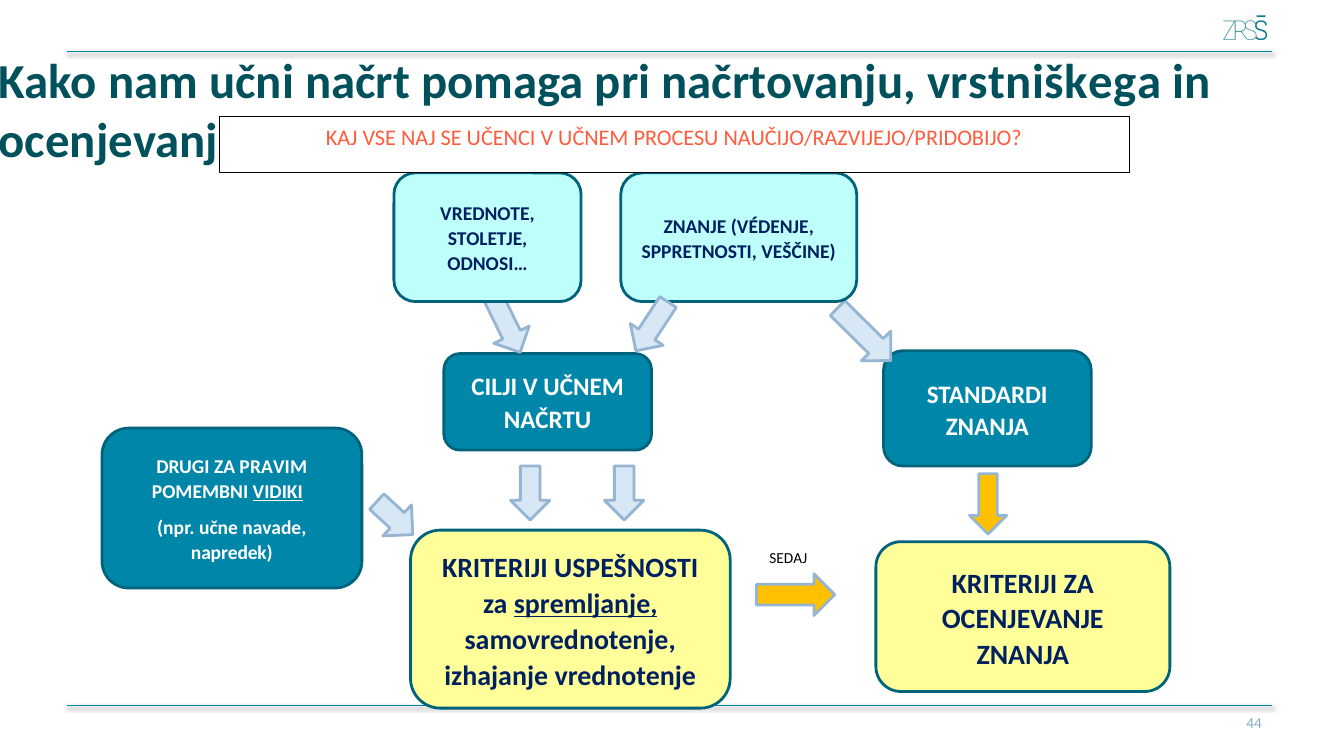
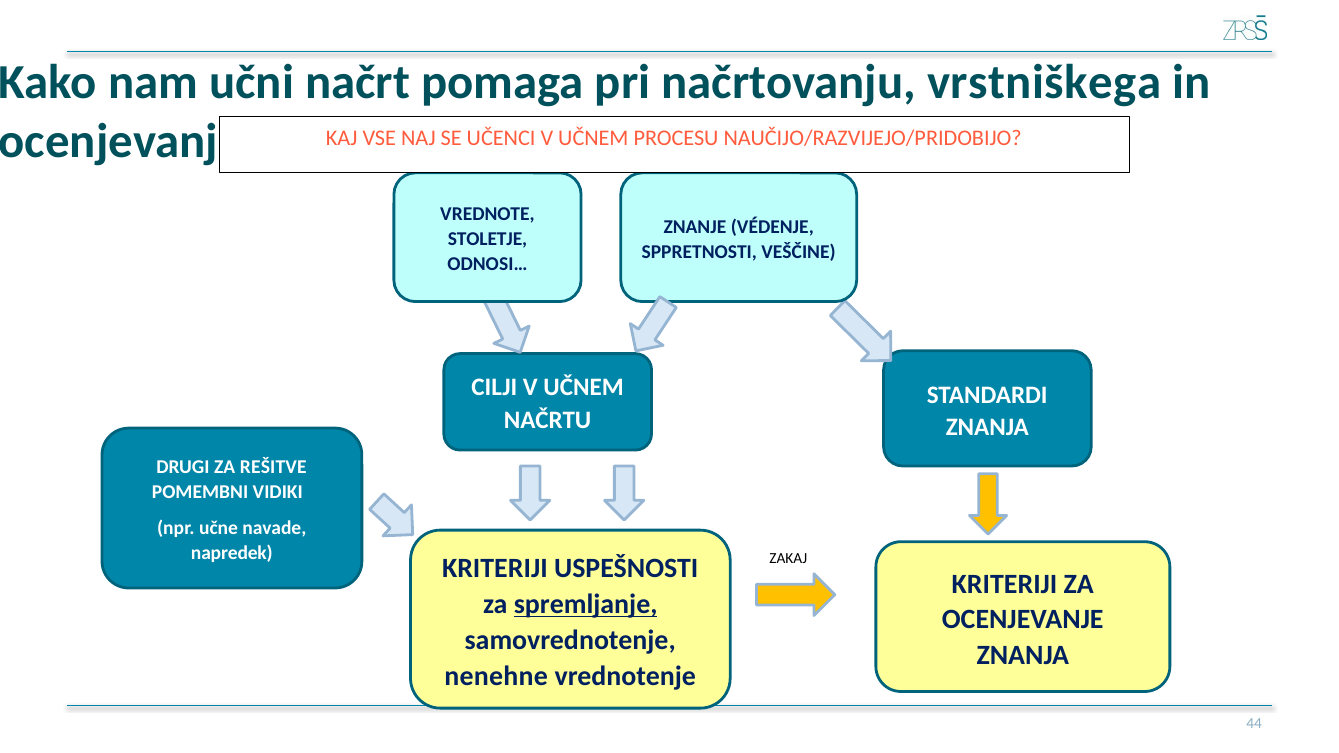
PRAVIM: PRAVIM -> REŠITVE (273, 467)
VIDIKI underline: present -> none (278, 492)
SEDAJ: SEDAJ -> ZAKAJ (788, 558)
izhajanje: izhajanje -> nenehne (496, 676)
